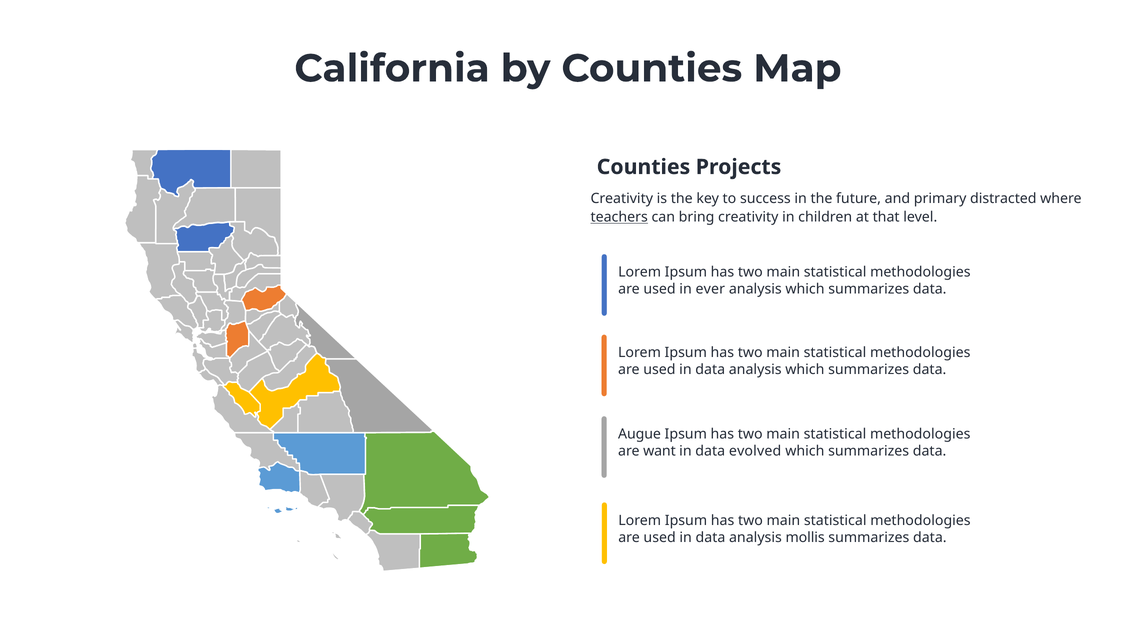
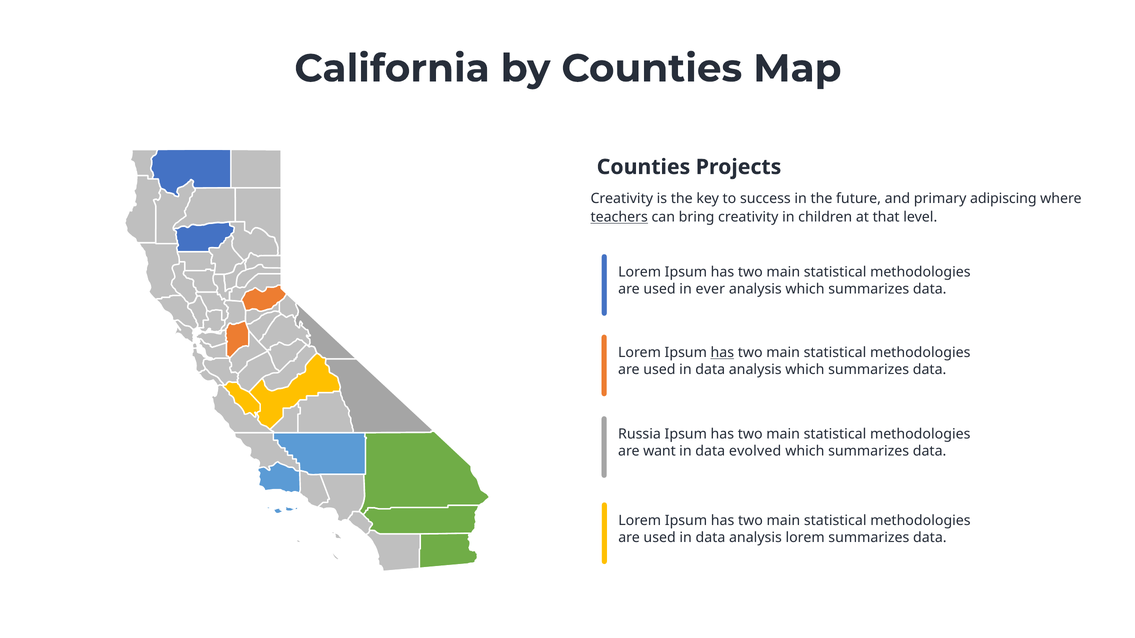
distracted: distracted -> adipiscing (1003, 199)
has underline: none -> present (722, 353)
Augue: Augue -> Russia (639, 435)
analysis mollis: mollis -> lorem (805, 538)
